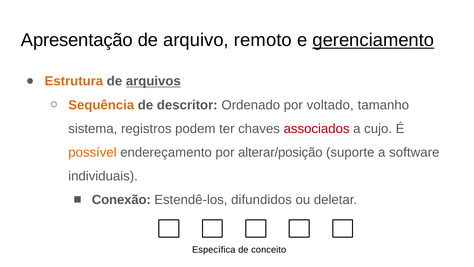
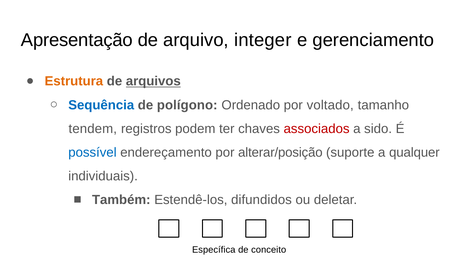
remoto: remoto -> integer (263, 40)
gerenciamento underline: present -> none (373, 40)
Sequência colour: orange -> blue (101, 105)
descritor: descritor -> polígono (187, 105)
sistema: sistema -> tendem (93, 129)
cujo: cujo -> sido (378, 129)
possível colour: orange -> blue (92, 152)
software: software -> qualquer (414, 152)
Conexão: Conexão -> Também (121, 200)
